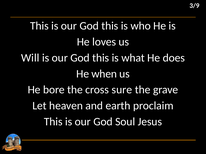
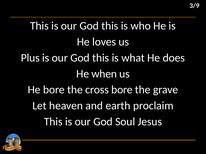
Will: Will -> Plus (30, 58)
cross sure: sure -> bore (122, 90)
